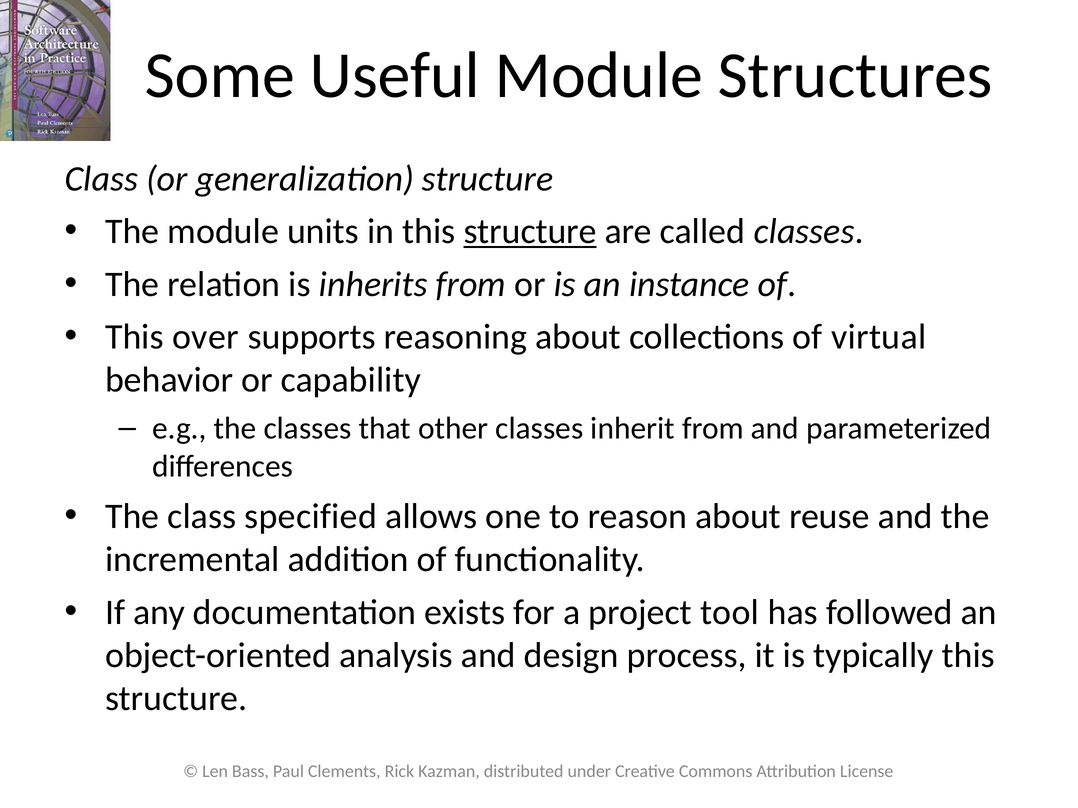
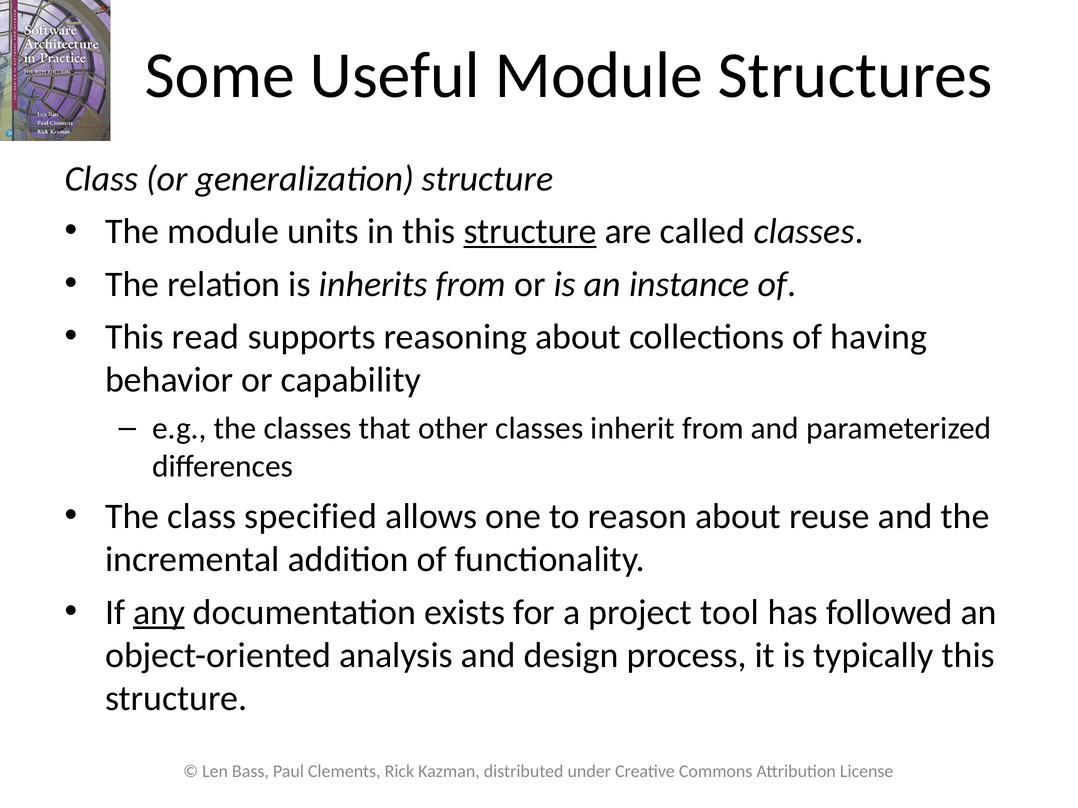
over: over -> read (206, 337)
virtual: virtual -> having (879, 337)
any underline: none -> present (159, 613)
